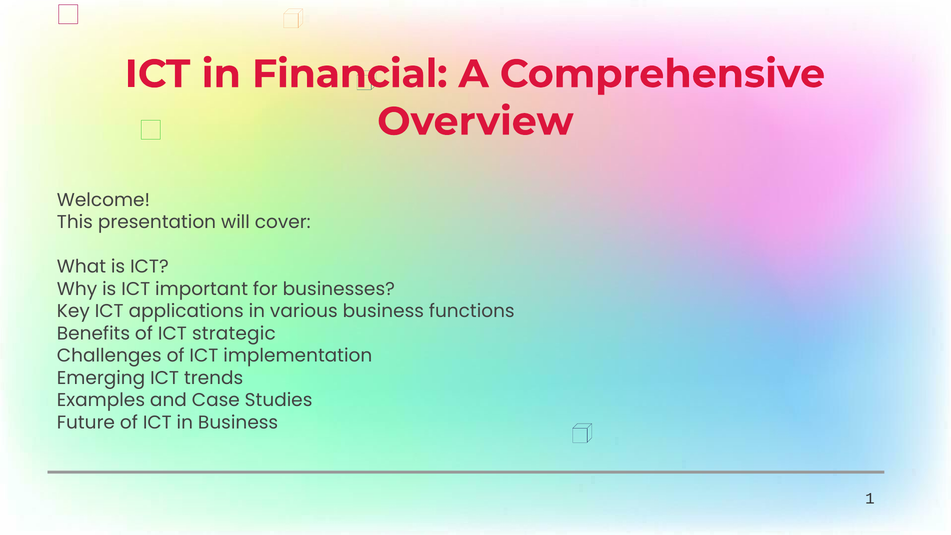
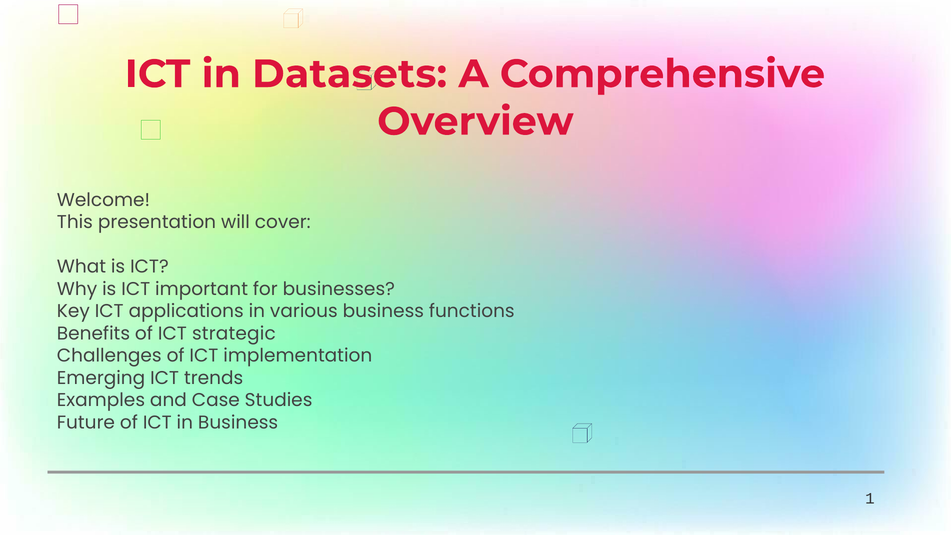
Financial: Financial -> Datasets (349, 74)
